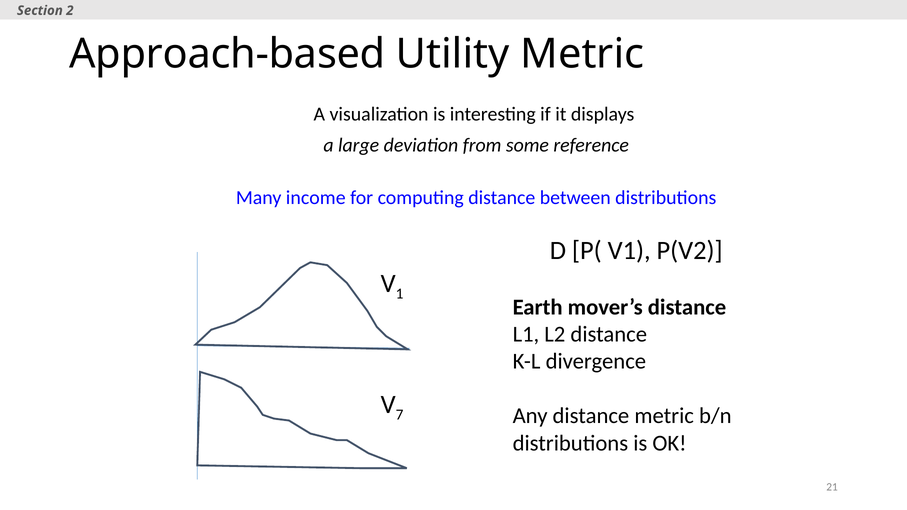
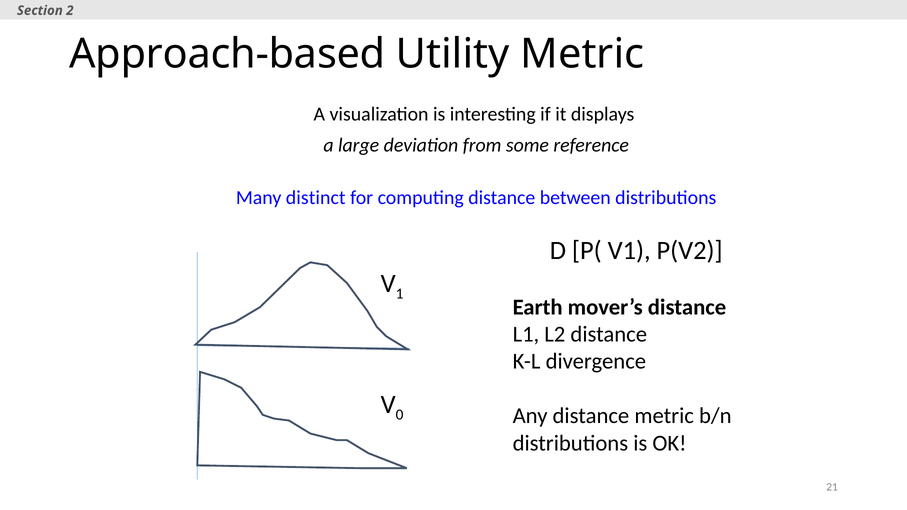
income: income -> distinct (316, 198)
7: 7 -> 0 (400, 415)
